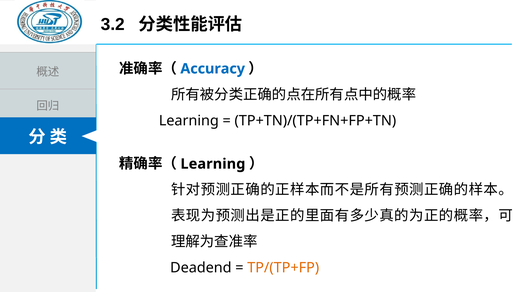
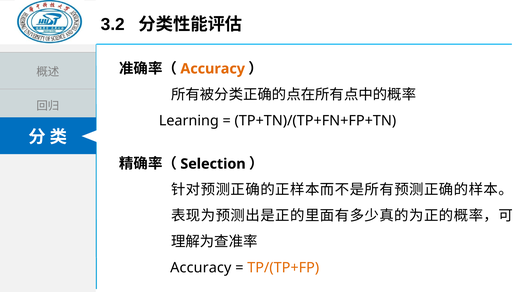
Accuracy colour: blue -> orange (213, 69)
Learning: Learning -> Selection (213, 164)
Deadend: Deadend -> Accuracy (201, 267)
